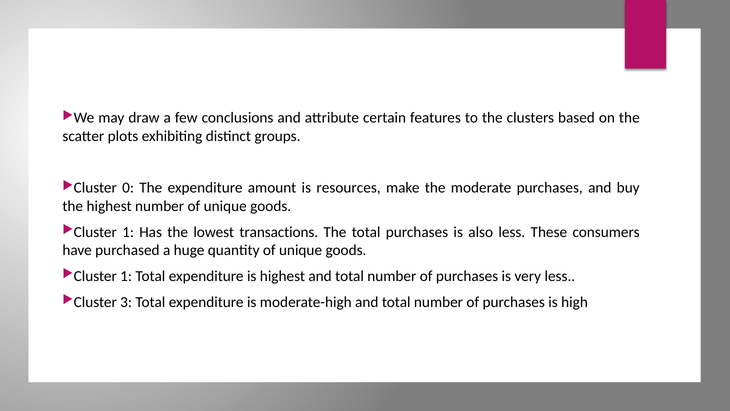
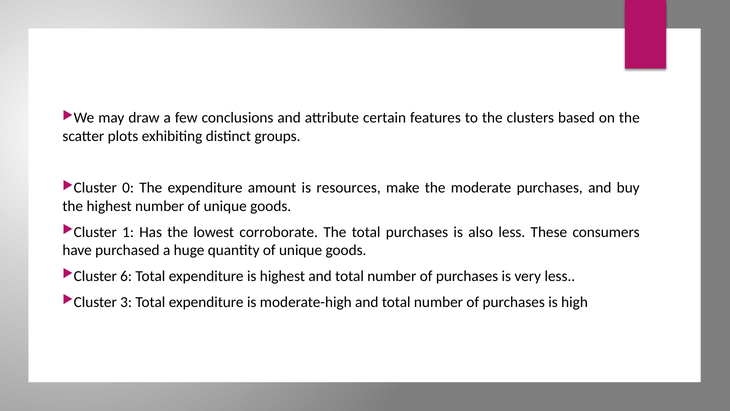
transactions: transactions -> corroborate (279, 232)
1: 1 -> 6 (126, 276)
